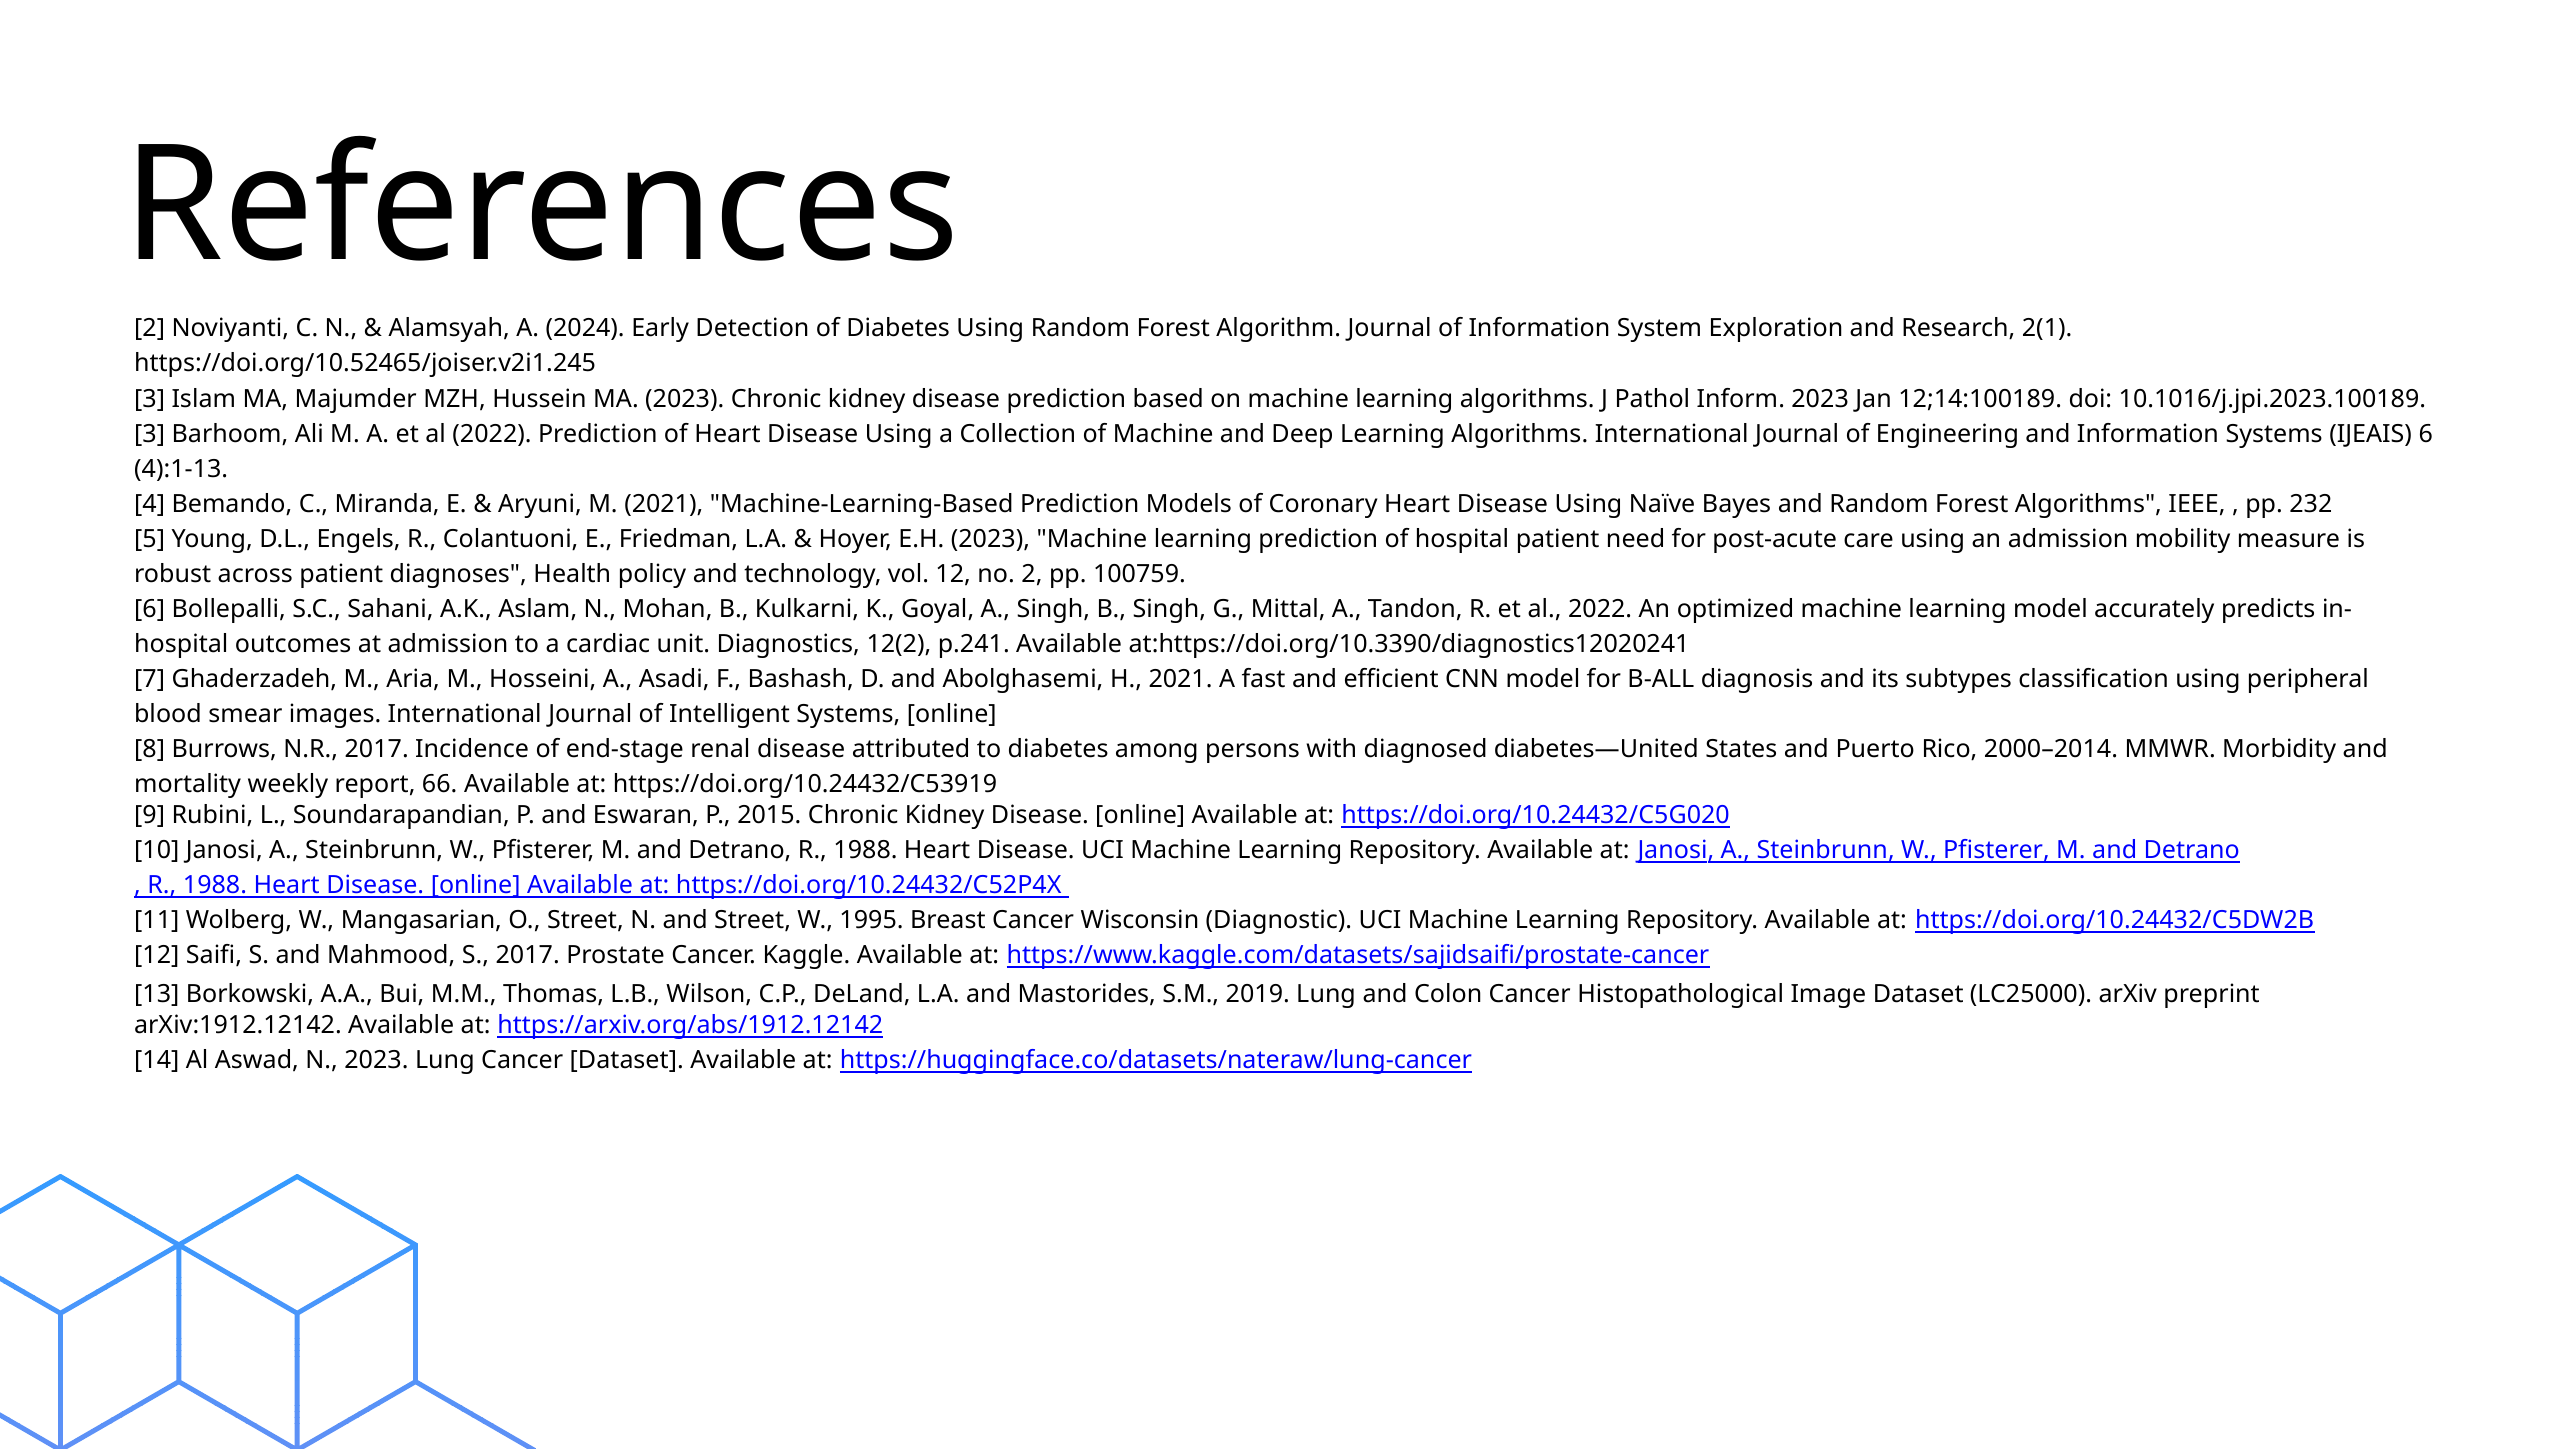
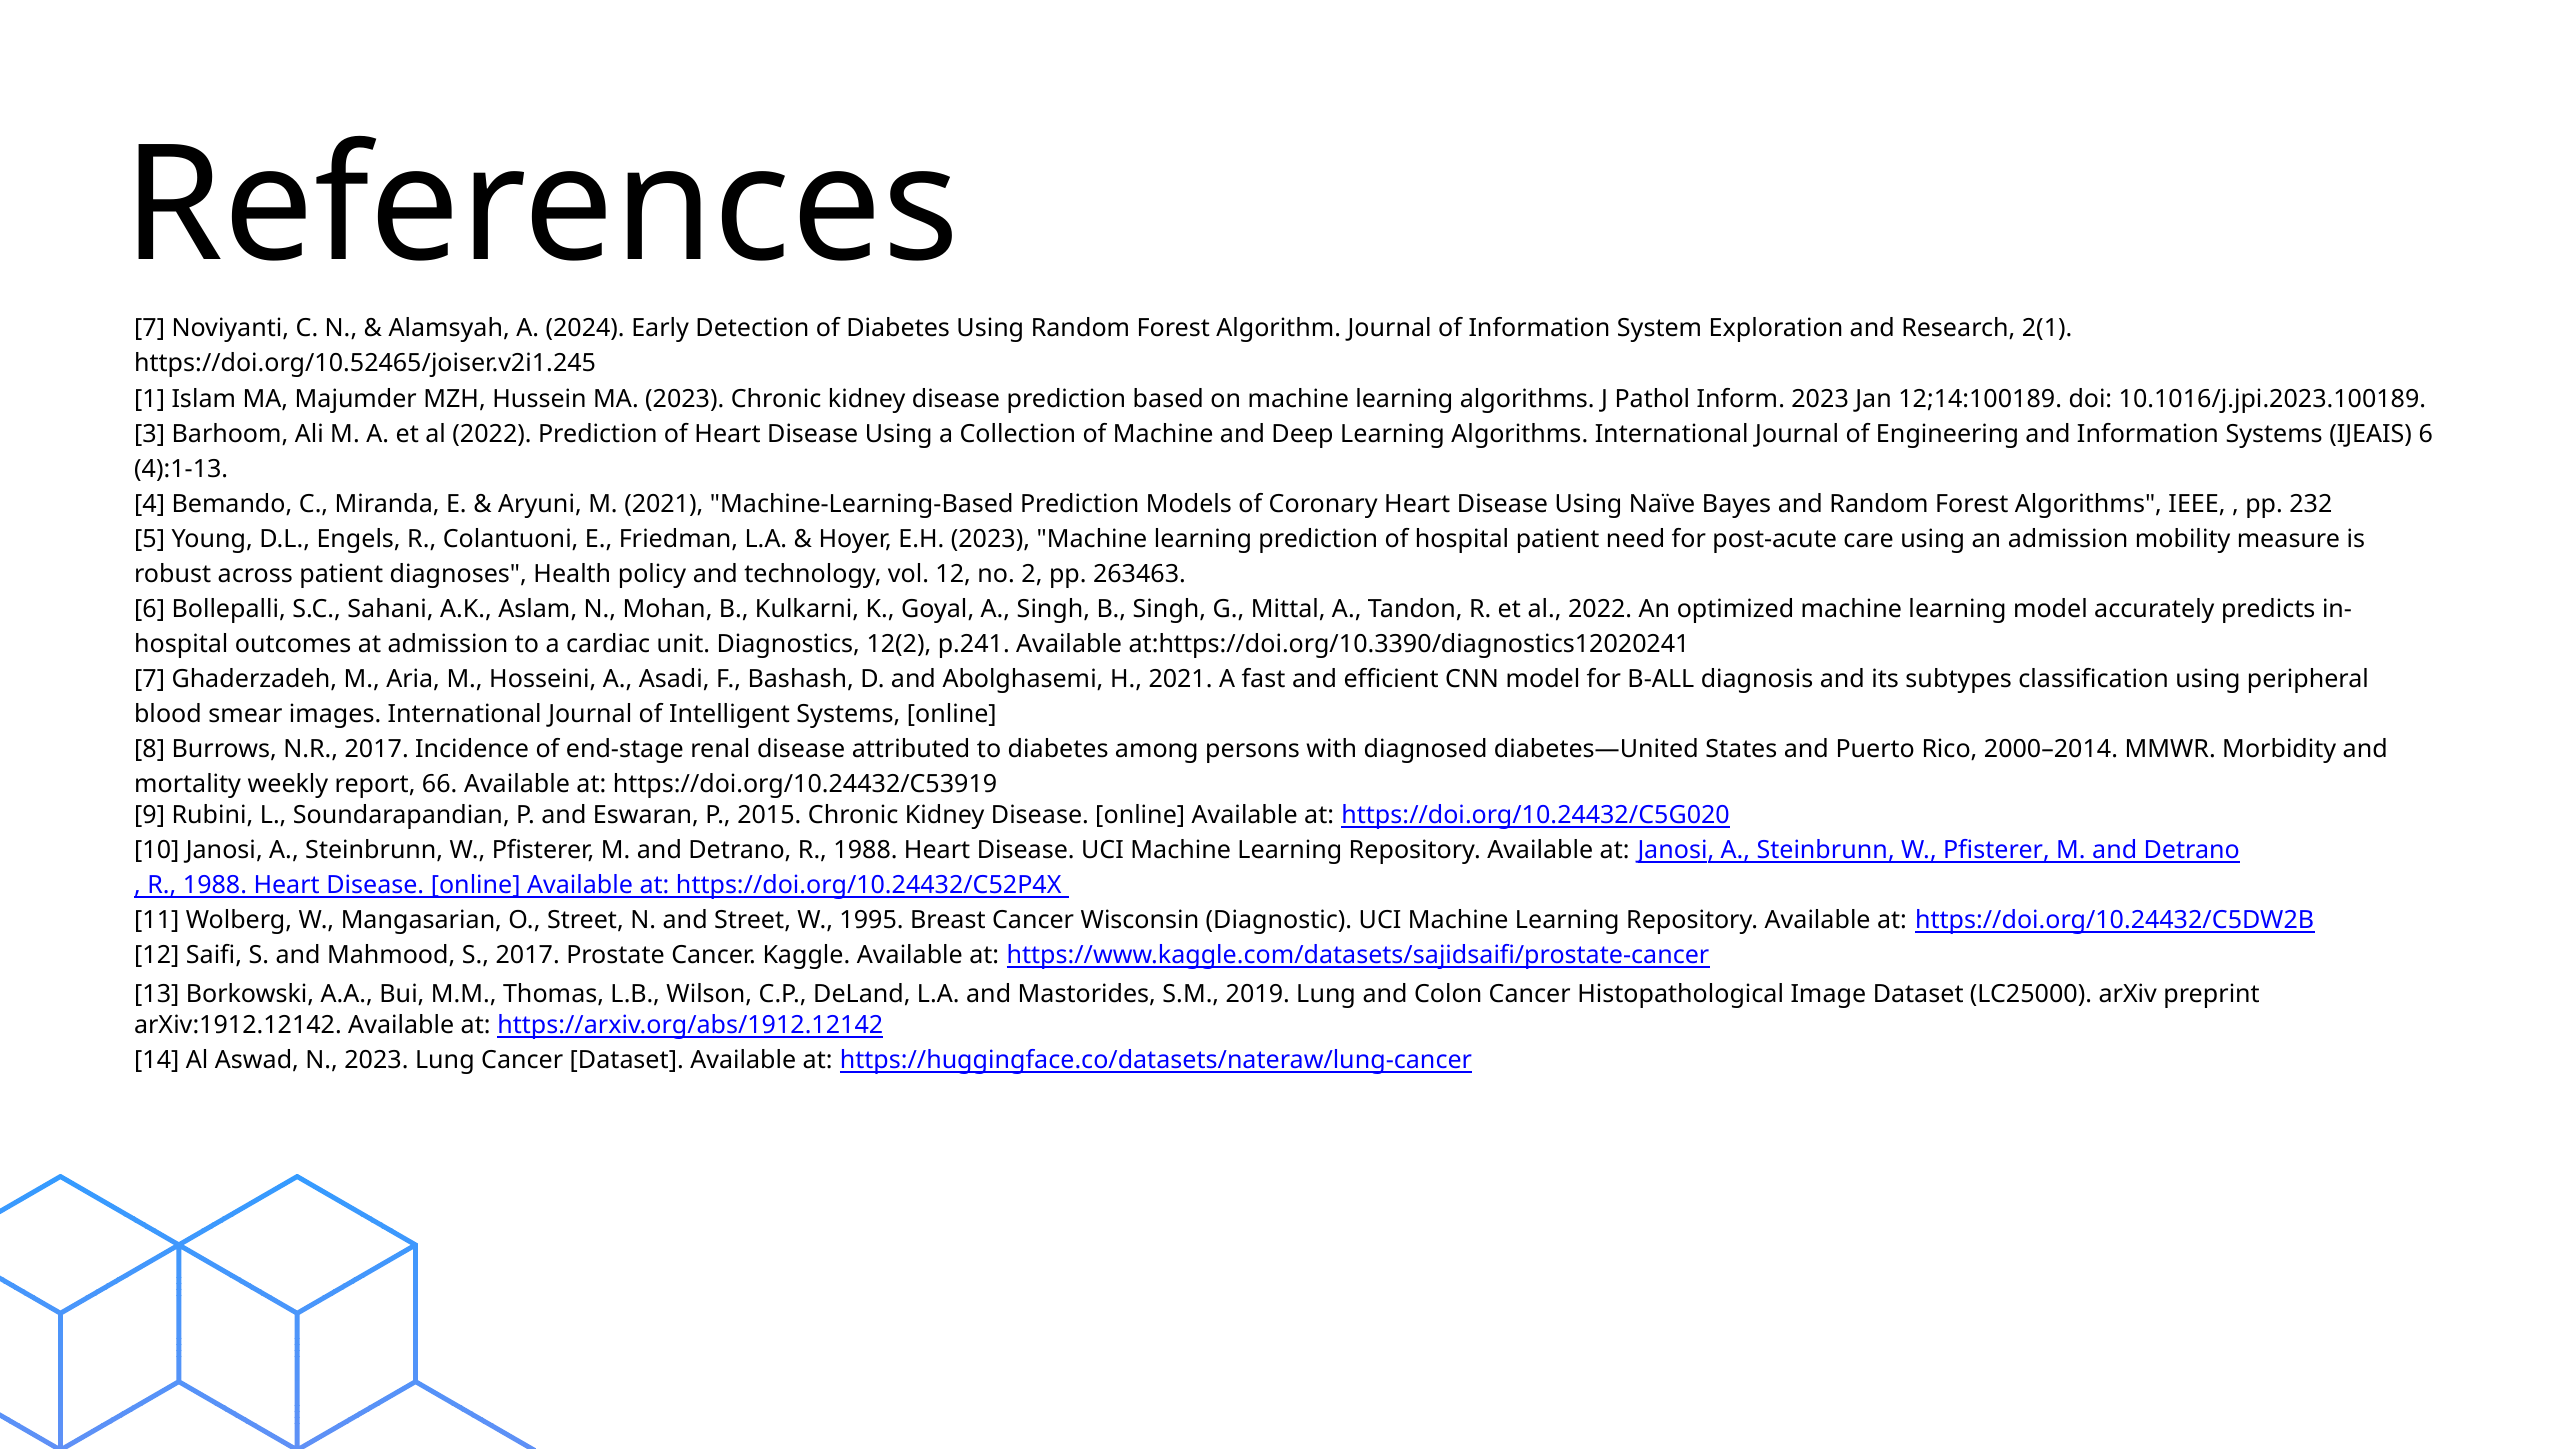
2: 2 -> 7 (150, 329)
3: 3 -> 1 (150, 399)
100759: 100759 -> 263463 (1139, 574)
